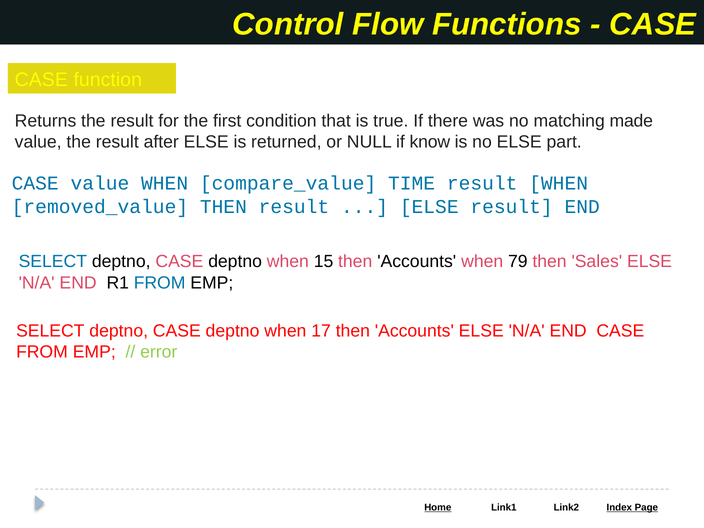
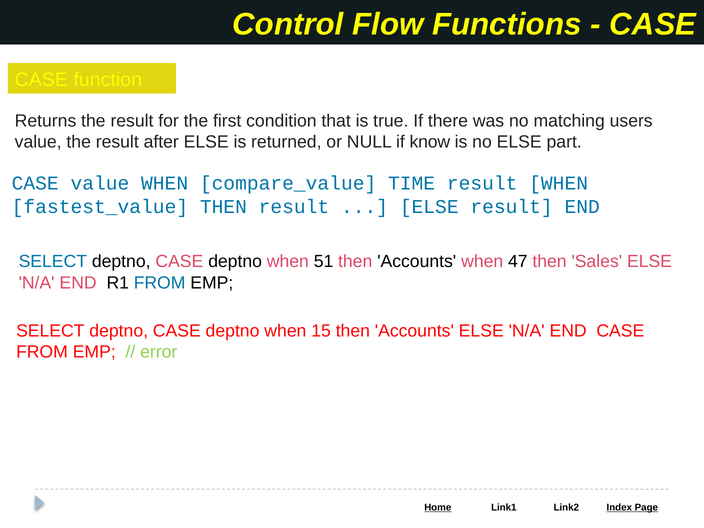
made: made -> users (631, 121)
removed_value: removed_value -> fastest_value (100, 207)
15: 15 -> 51 (324, 262)
79: 79 -> 47 (518, 262)
17: 17 -> 15 (321, 331)
